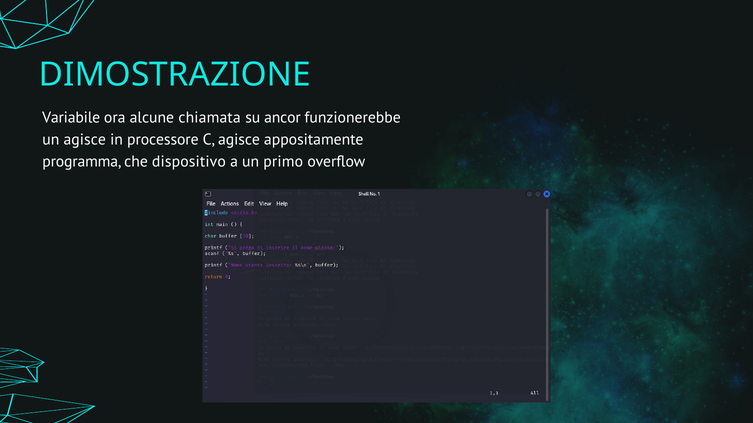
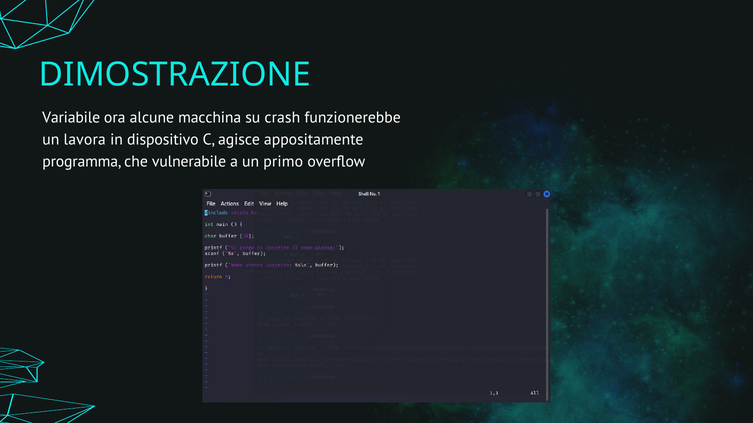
chiamata: chiamata -> macchina (210, 118)
ancor: ancor -> crash (282, 118)
un agisce: agisce -> lavora (85, 140)
processore: processore -> dispositivo (163, 140)
dispositivo: dispositivo -> vulnerabile (189, 162)
